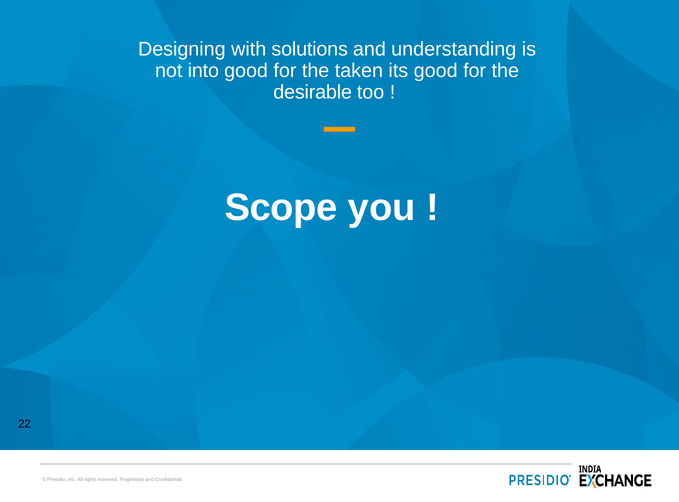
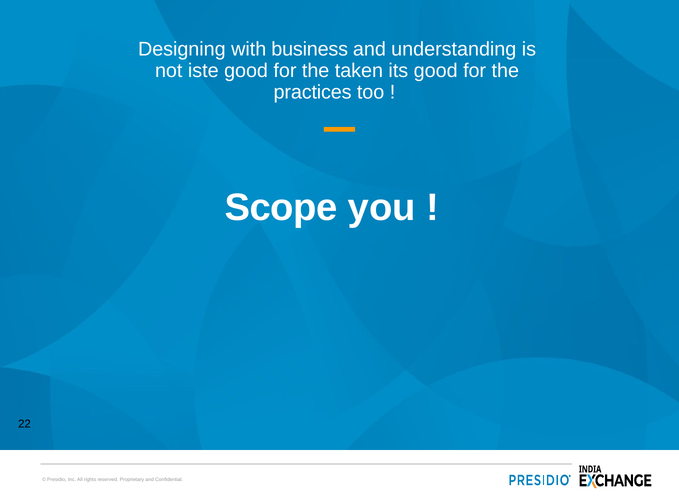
solutions: solutions -> business (310, 49)
into: into -> iste (203, 71)
desirable: desirable -> practices (313, 92)
